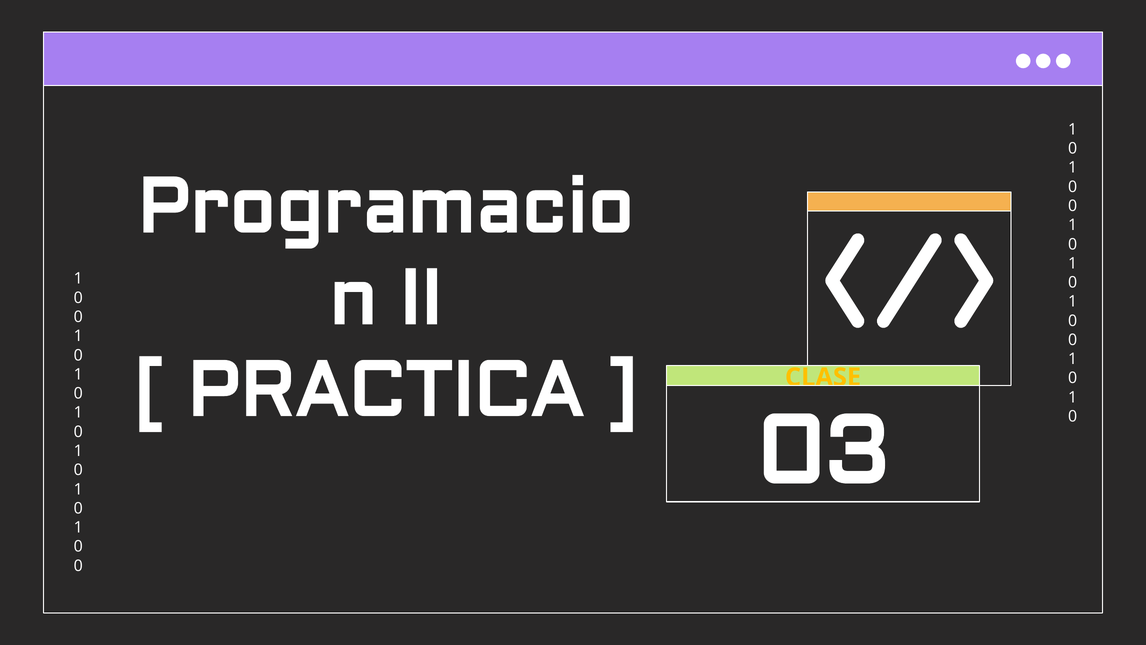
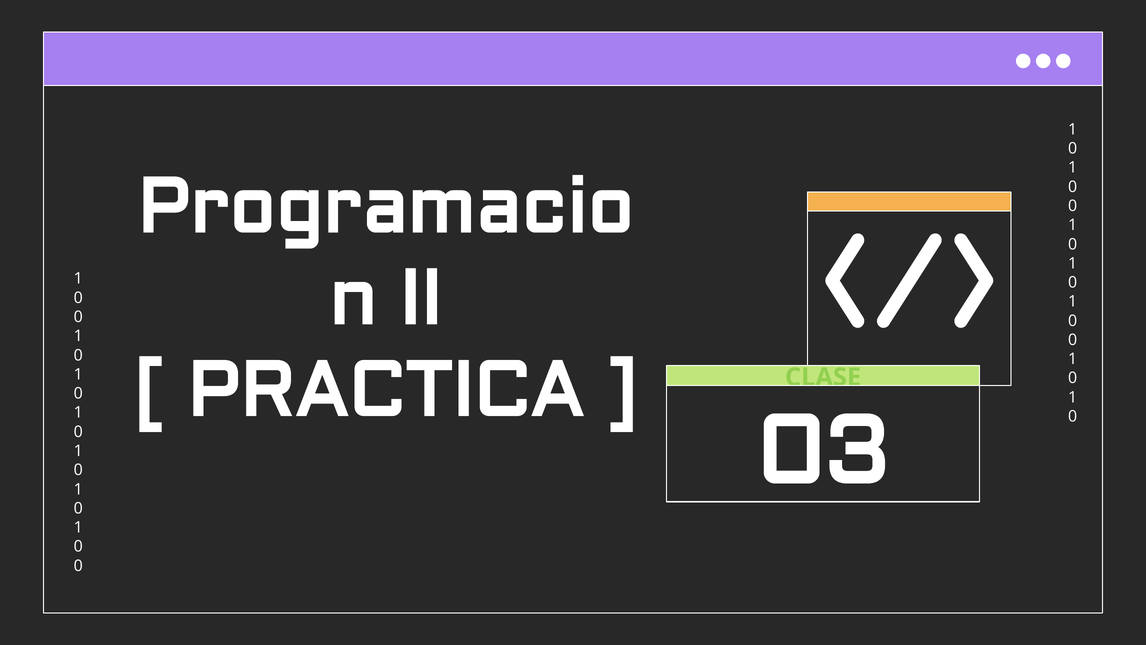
CLASE colour: yellow -> light green (823, 377)
